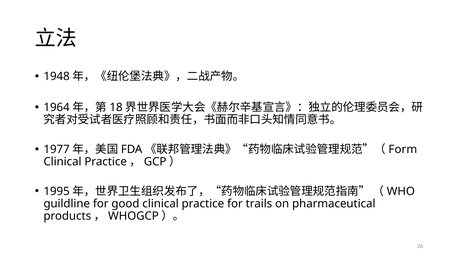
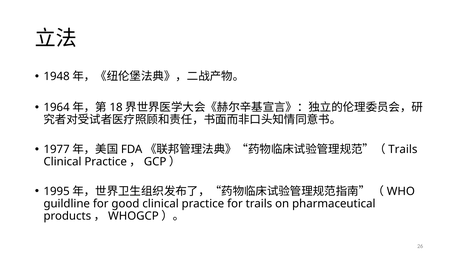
Form: Form -> Trails (403, 149)
